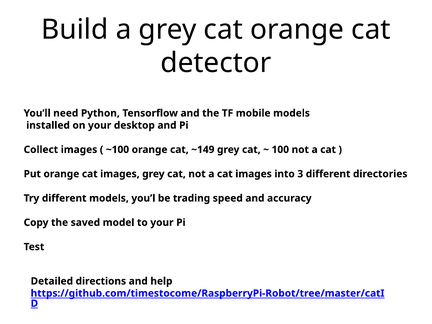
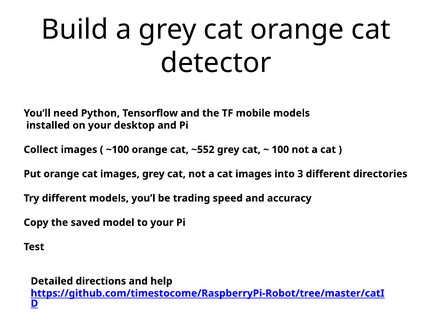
~149: ~149 -> ~552 (203, 150)
